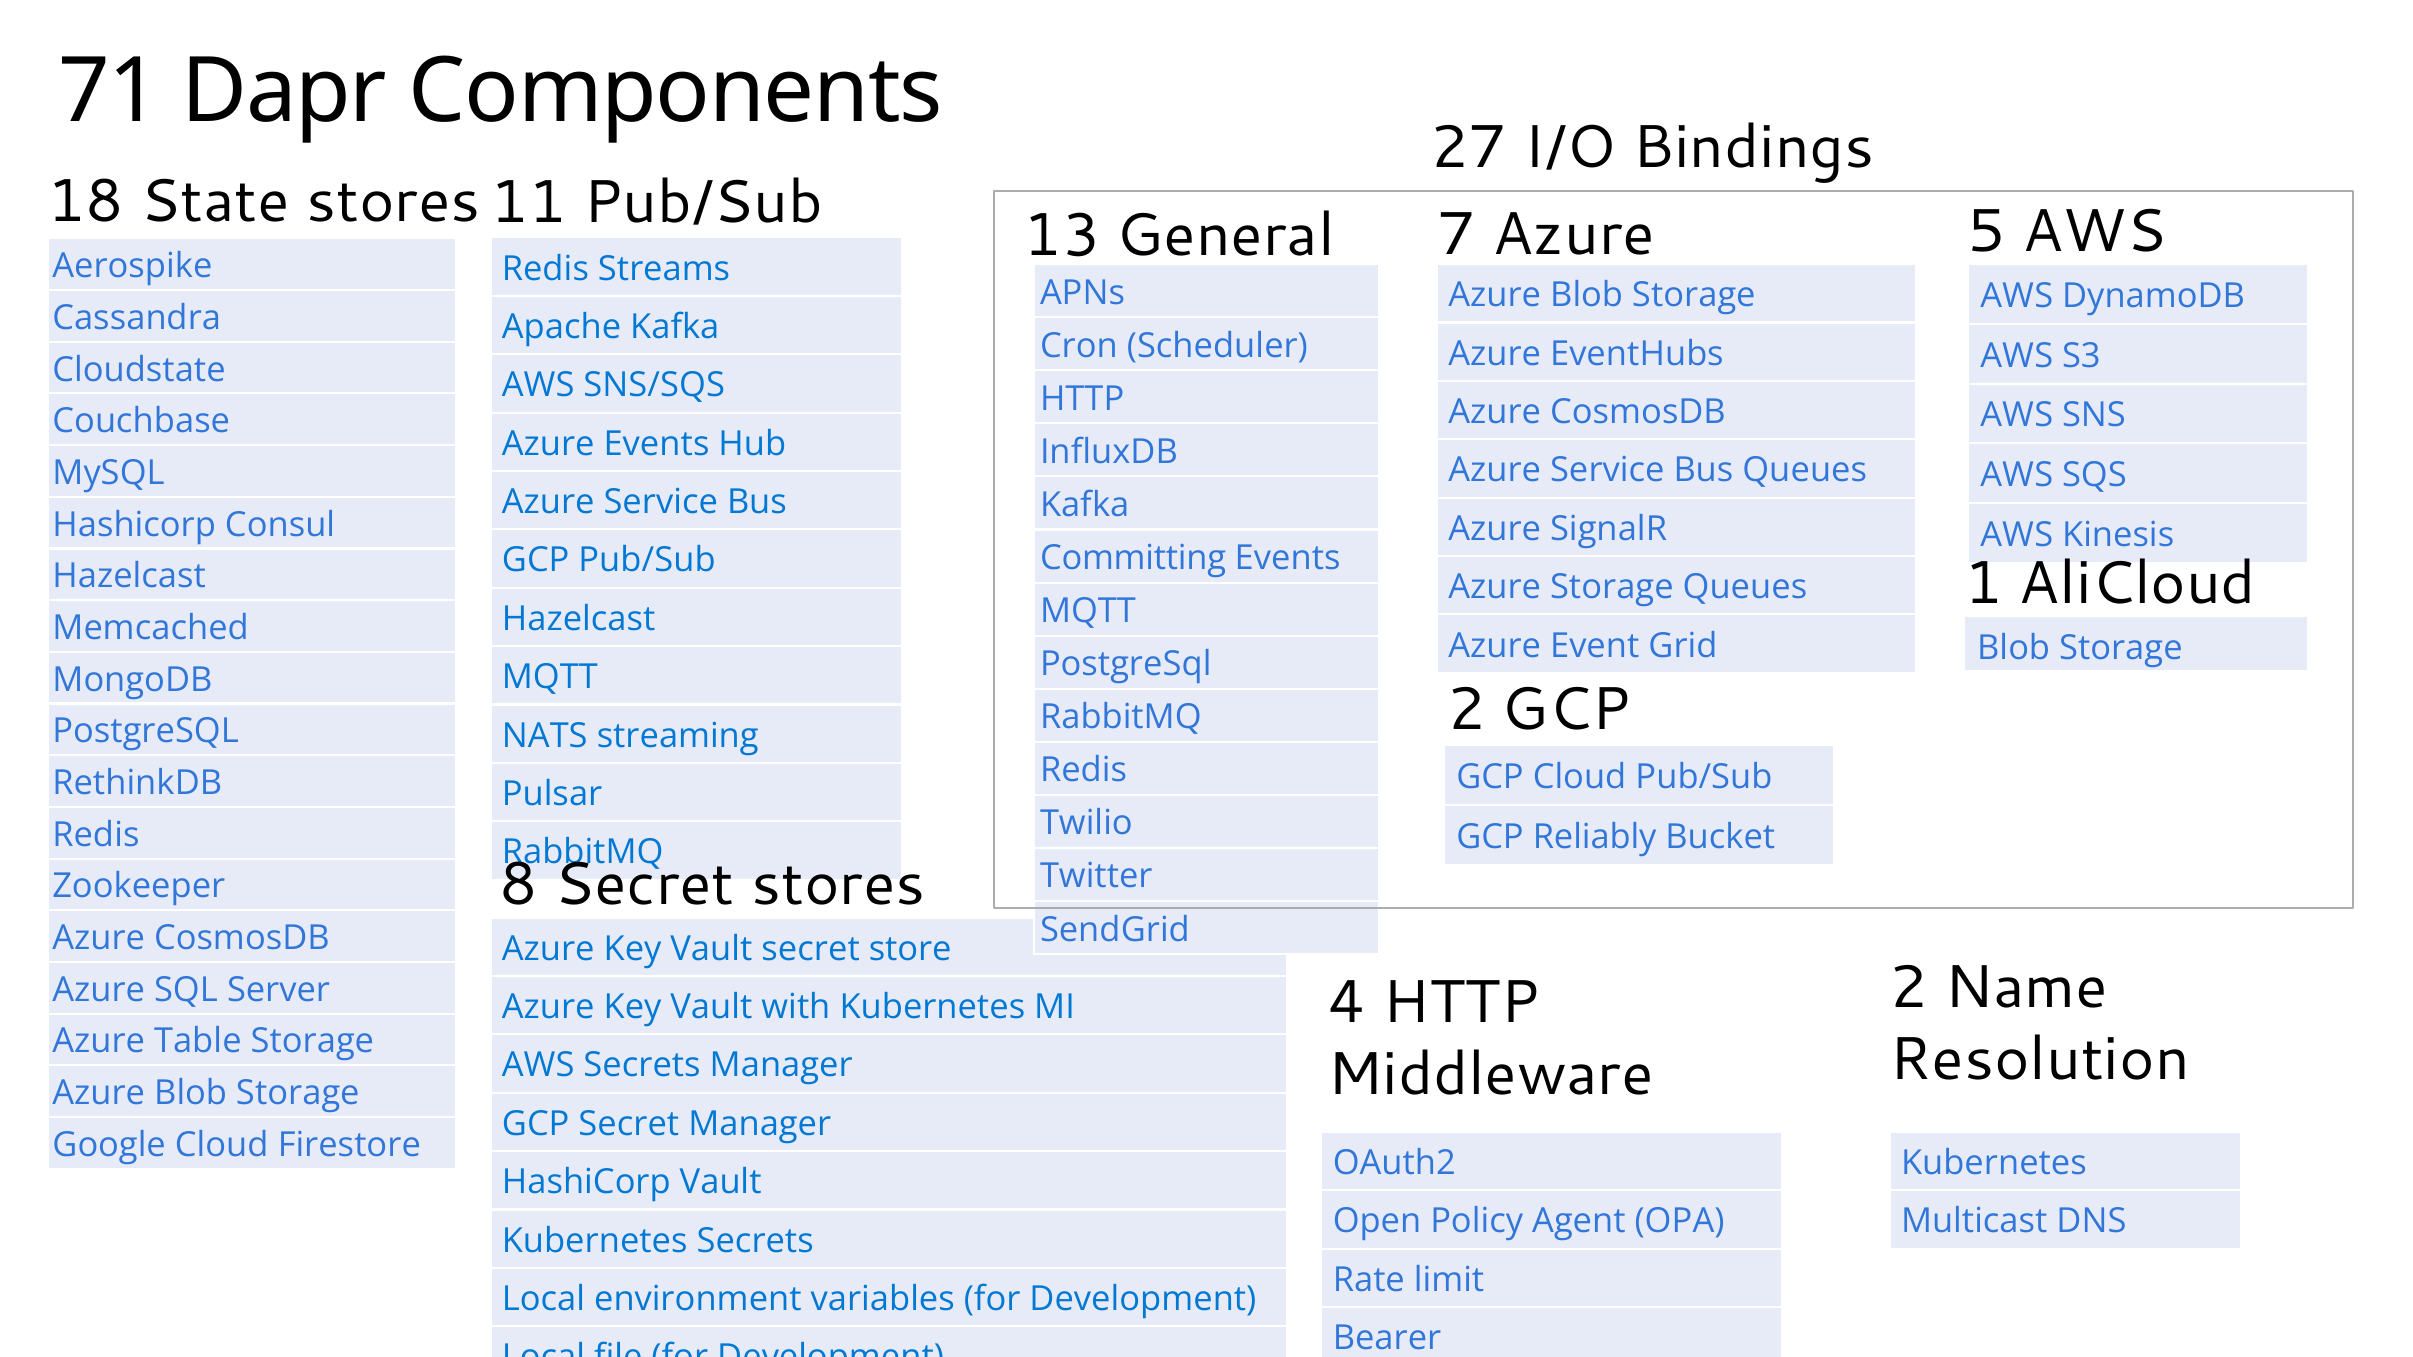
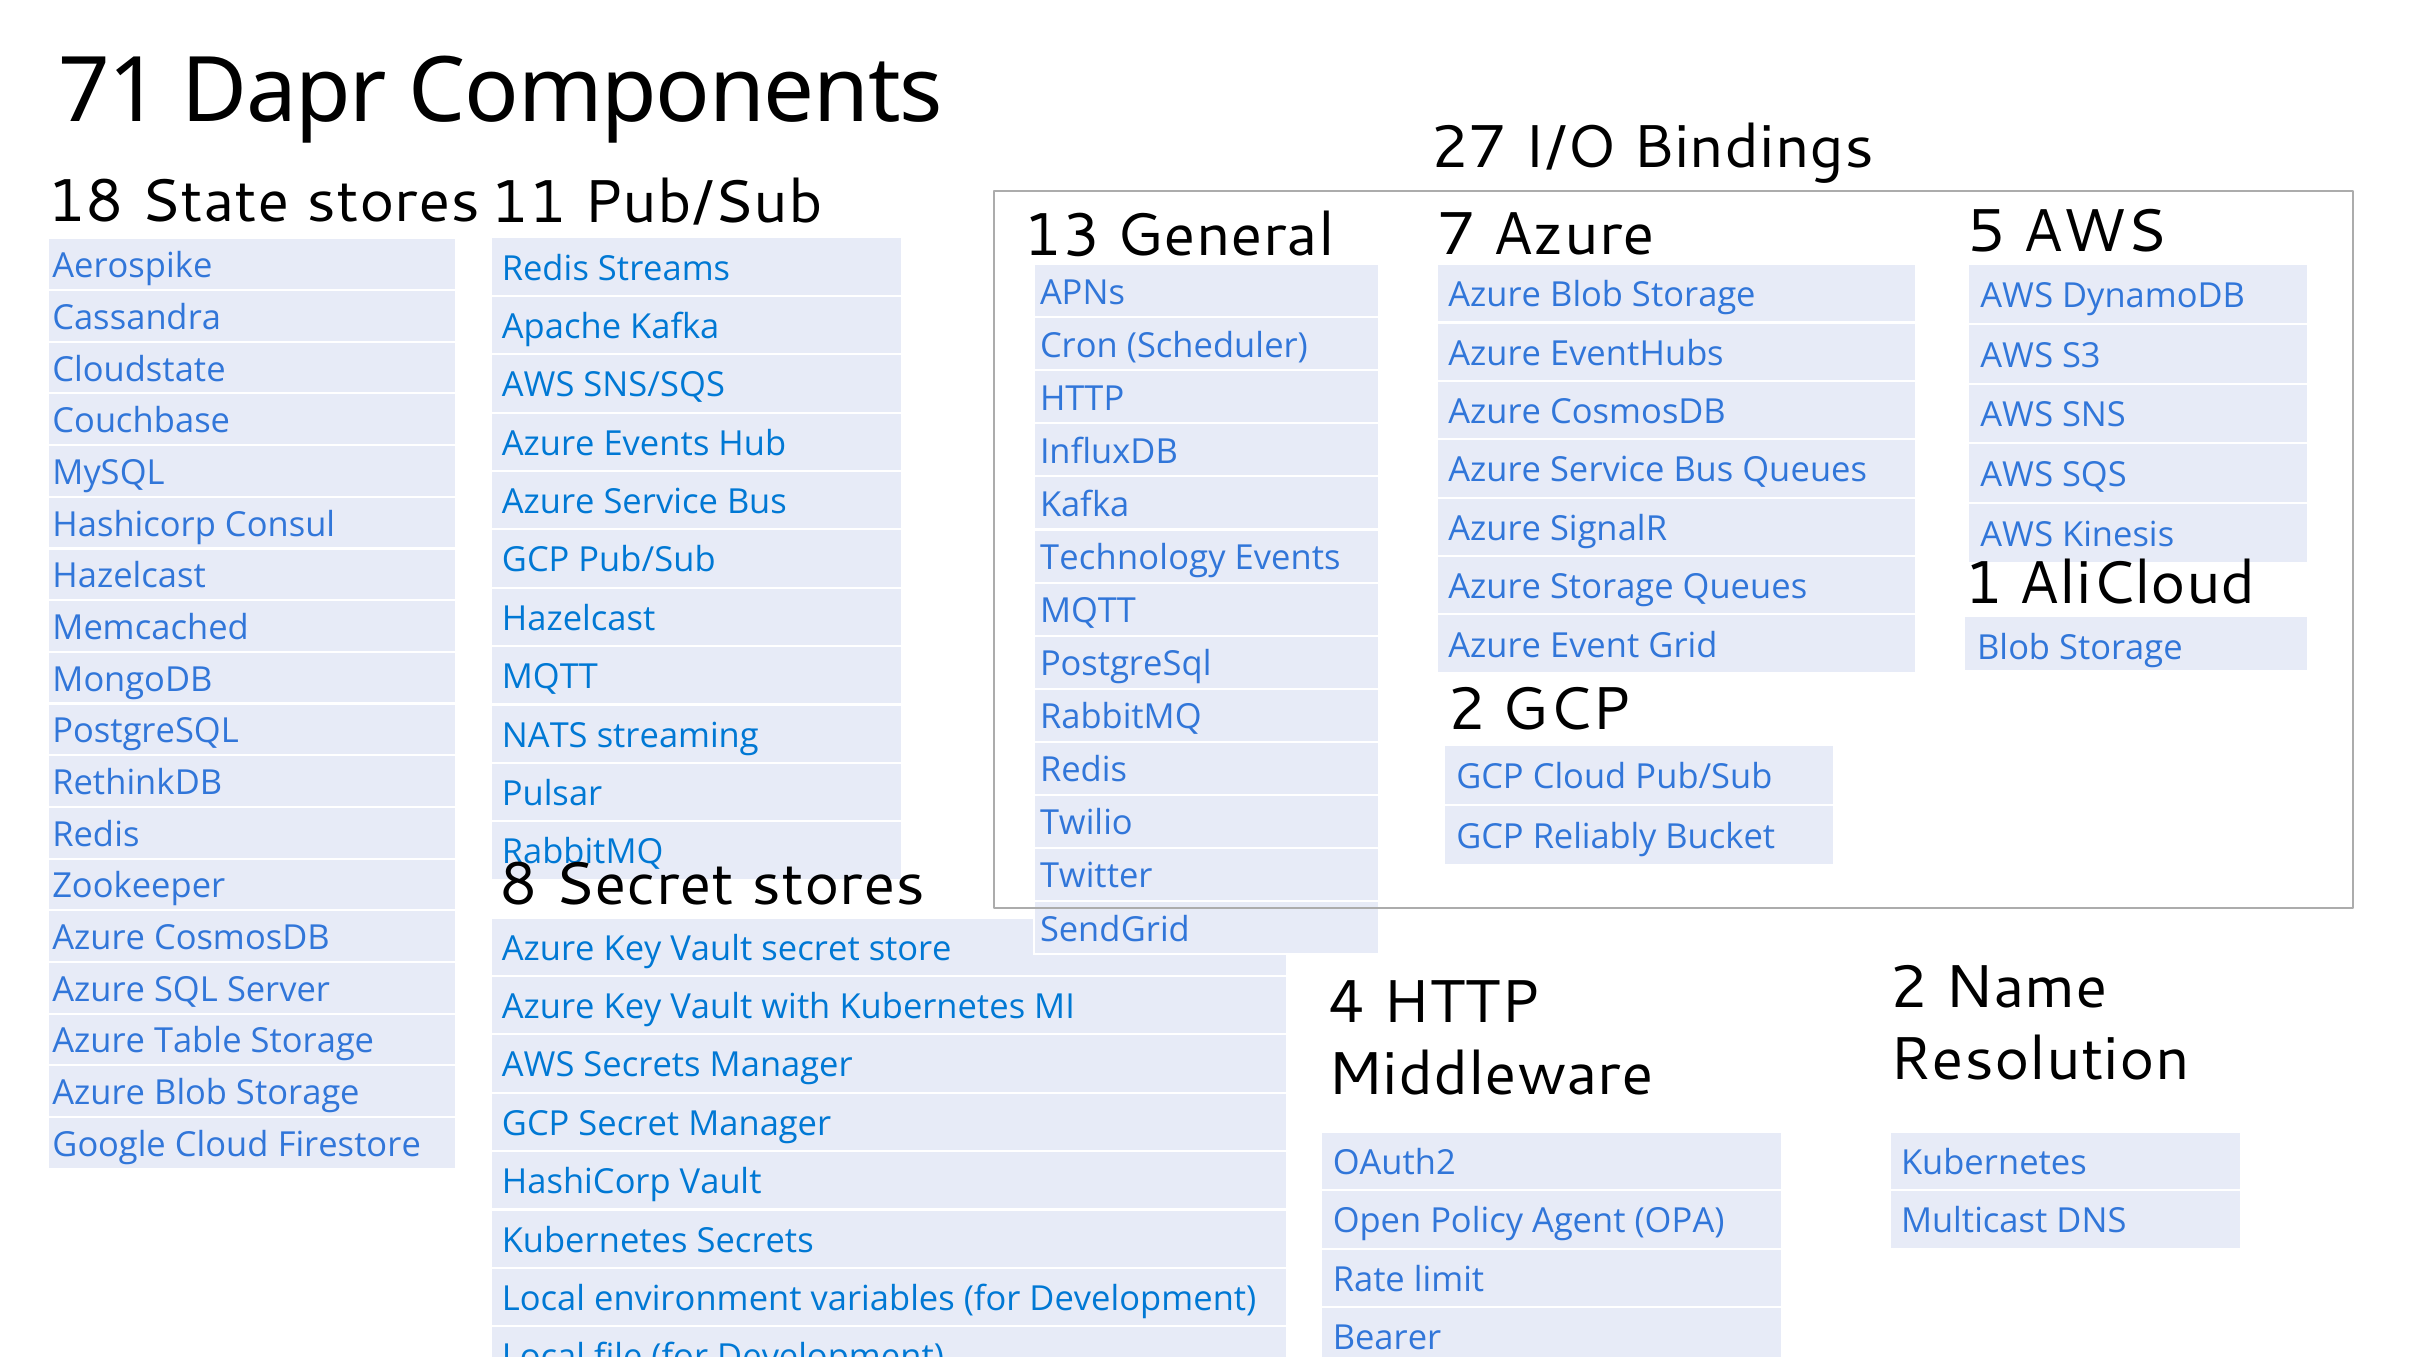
Committing: Committing -> Technology (1133, 558)
